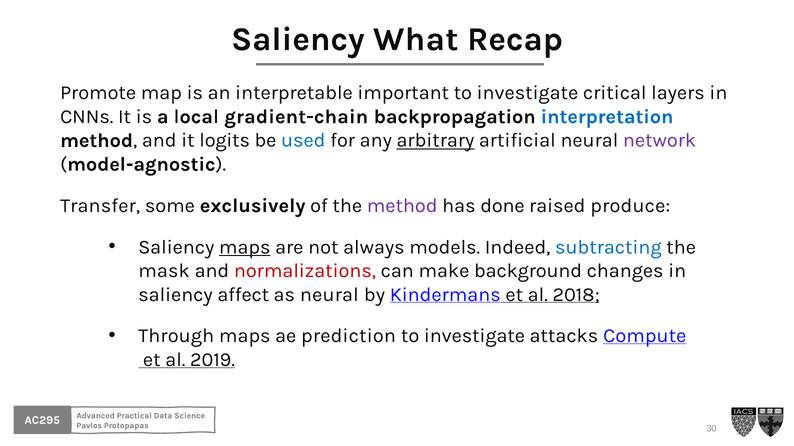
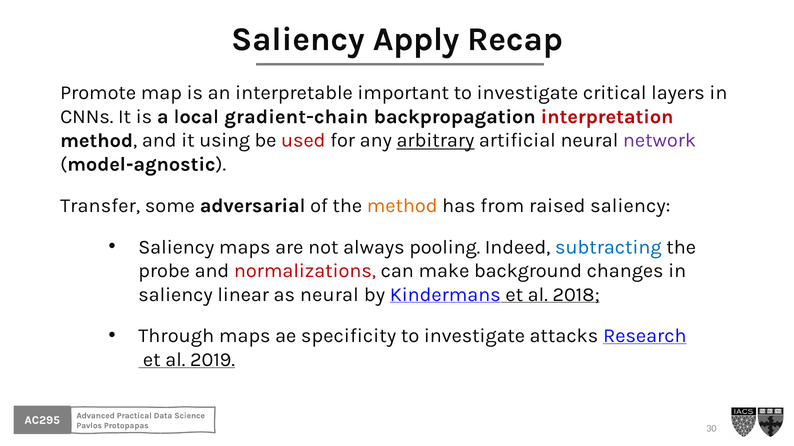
What: What -> Apply (416, 39)
interpretation colour: blue -> red (607, 117)
logits: logits -> using (225, 141)
used colour: blue -> red (303, 141)
exclusively: exclusively -> adversarial (253, 206)
method colour: purple -> orange (402, 206)
done: done -> from (502, 206)
raised produce: produce -> saliency (630, 206)
maps underline: present -> none (245, 247)
models: models -> pooling (445, 247)
mask: mask -> probe (164, 271)
affect: affect -> linear (243, 295)
prediction: prediction -> specificity (349, 336)
Compute: Compute -> Research (645, 336)
